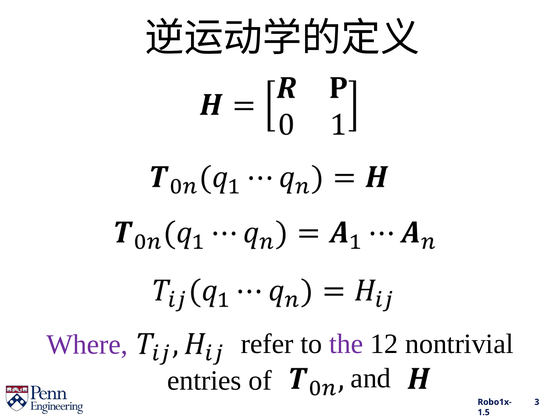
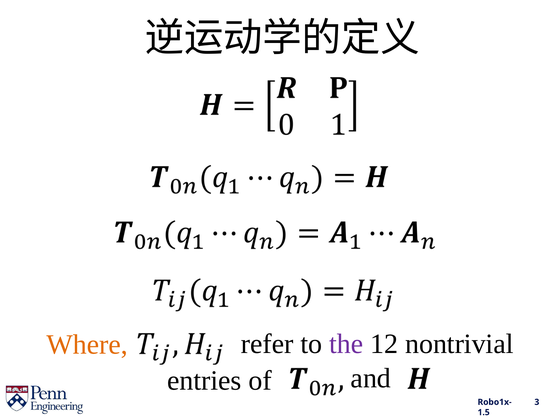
Where colour: purple -> orange (87, 345)
